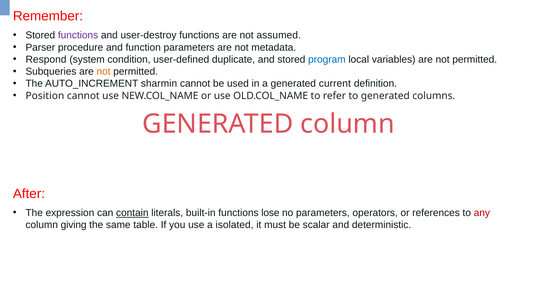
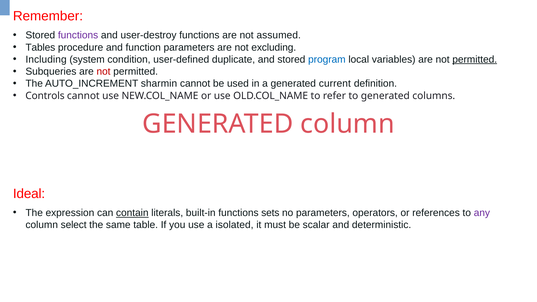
Parser: Parser -> Tables (40, 47)
metadata: metadata -> excluding (274, 47)
Respond: Respond -> Including (46, 59)
permitted underline: none -> present (475, 59)
not colour: orange -> red (104, 72)
Position: Position -> Controls (45, 96)
After: After -> Ideal (29, 194)
lose: lose -> sets (270, 213)
any colour: red -> purple (482, 213)
giving: giving -> select (74, 225)
